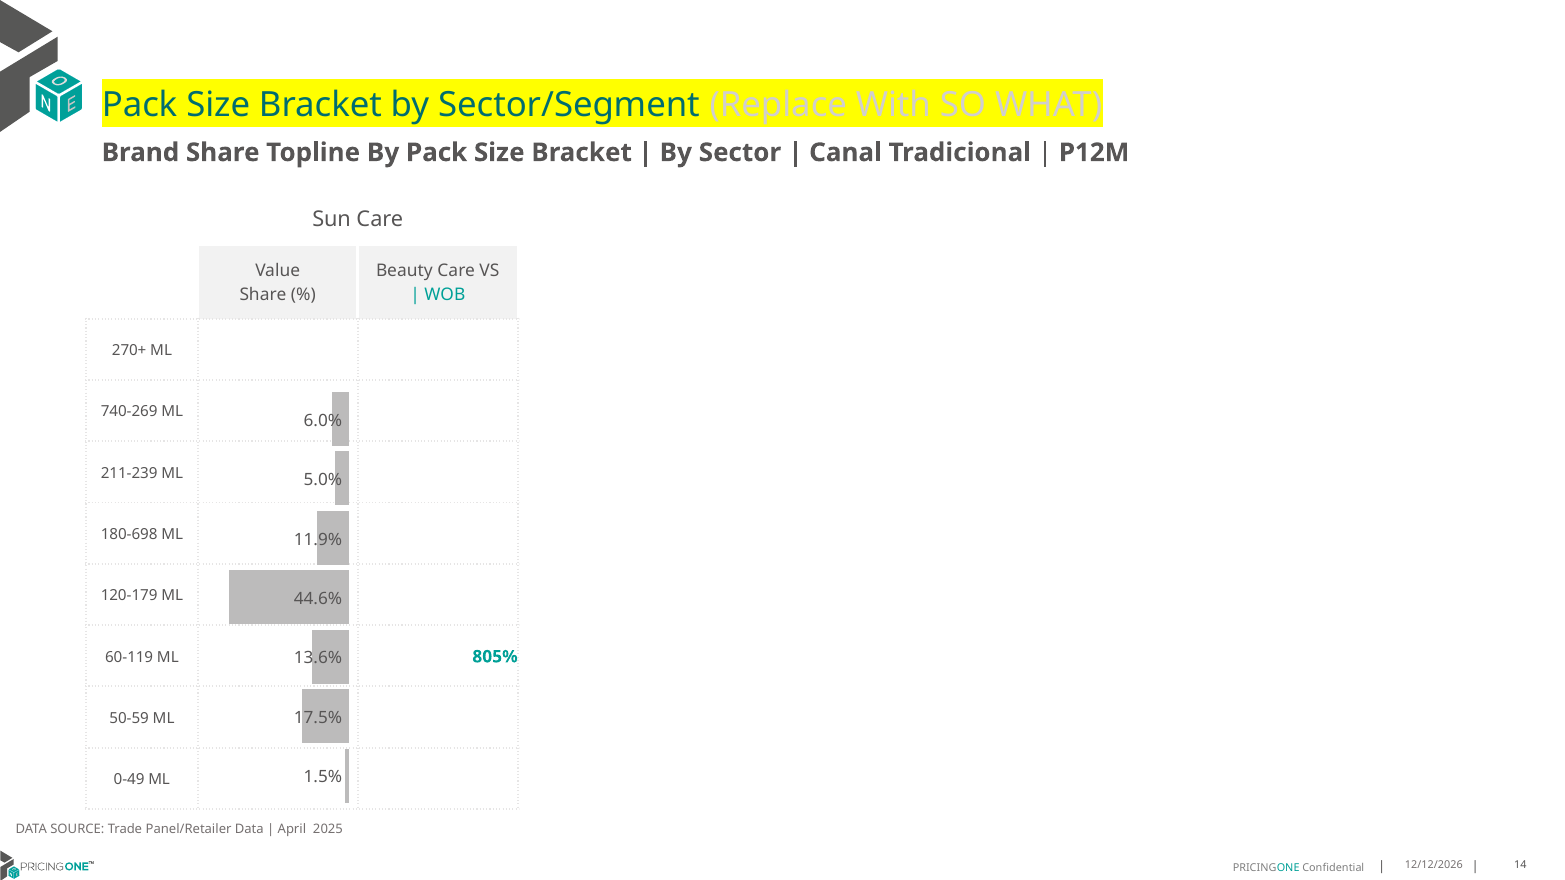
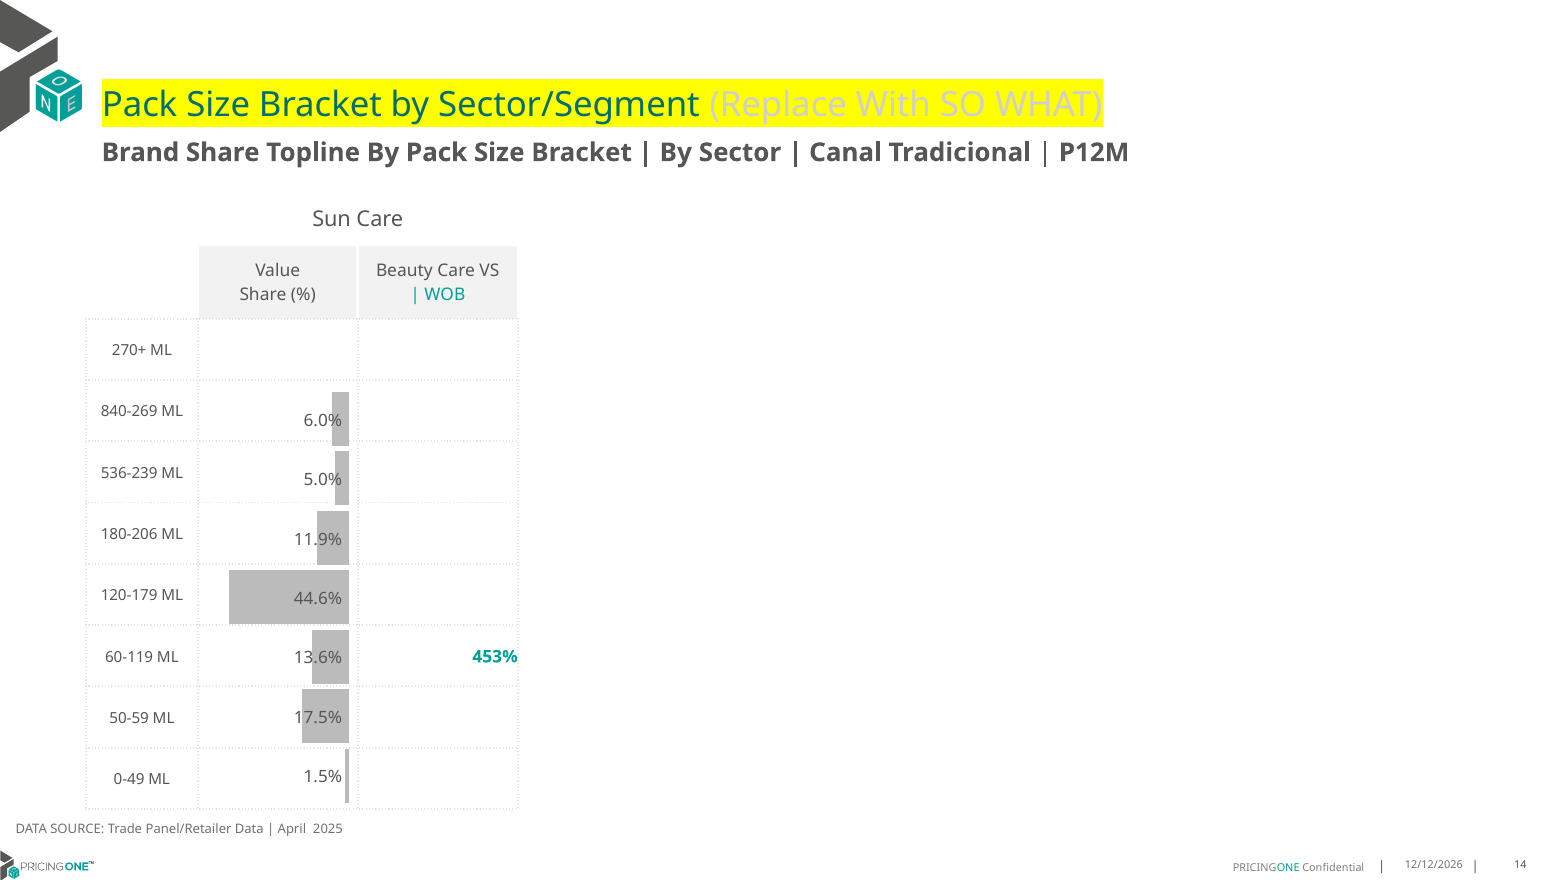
740-269: 740-269 -> 840-269 (129, 412)
211-239: 211-239 -> 536-239 (129, 473)
180-698: 180-698 -> 180-206 (129, 535)
805%: 805% -> 453% (495, 657)
